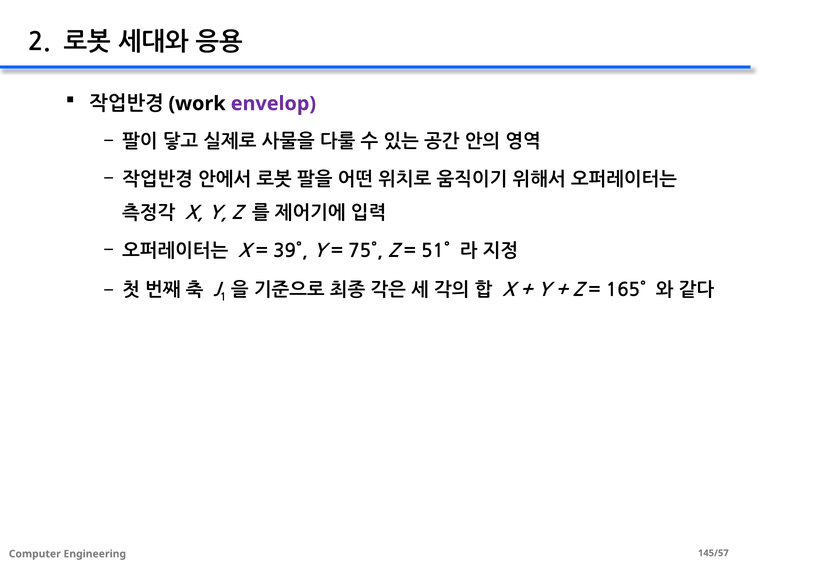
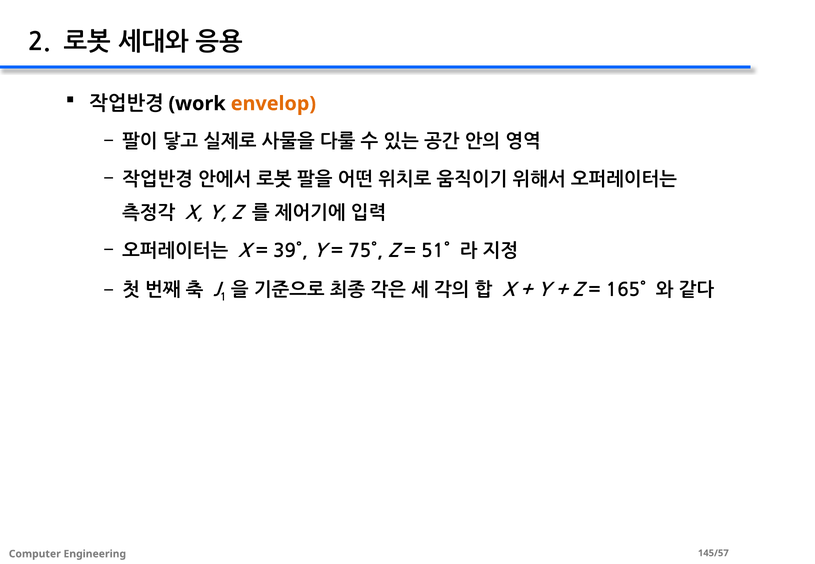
envelop colour: purple -> orange (273, 104)
